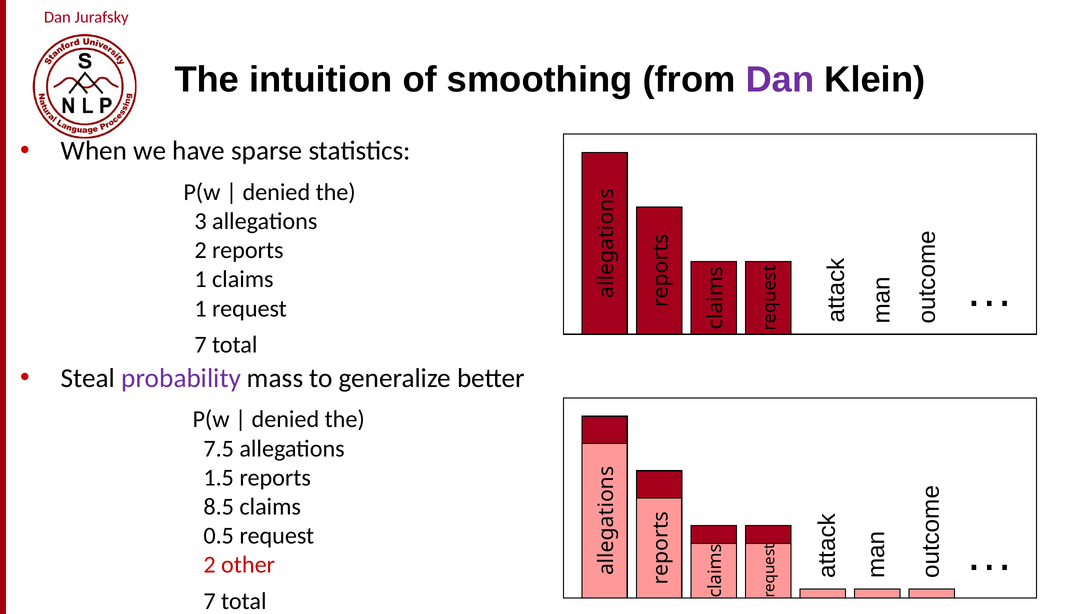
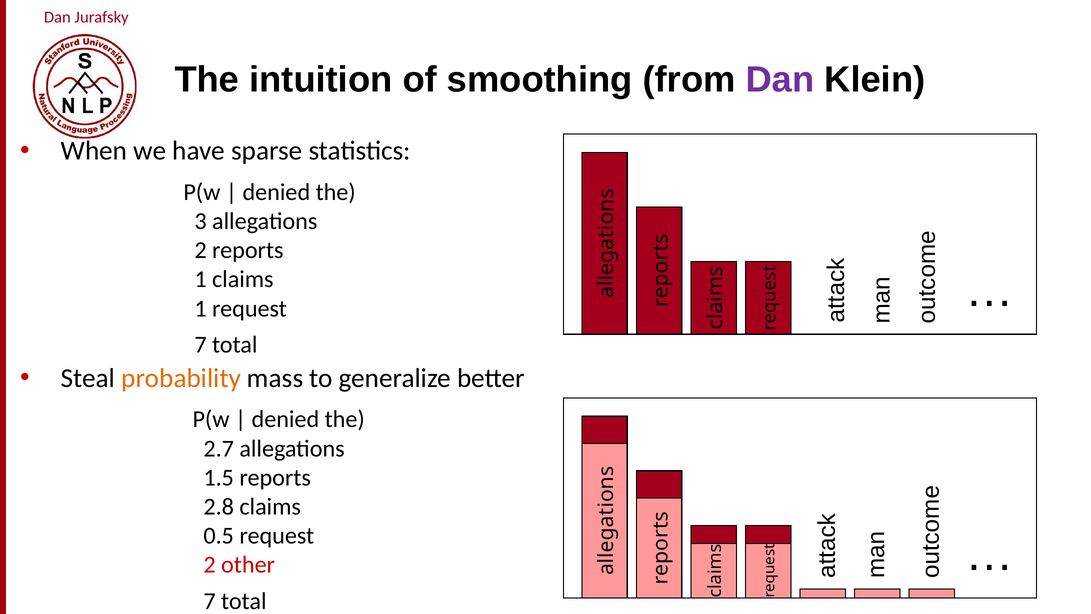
probability colour: purple -> orange (181, 378)
7.5: 7.5 -> 2.7 (219, 448)
8.5: 8.5 -> 2.8 (219, 507)
